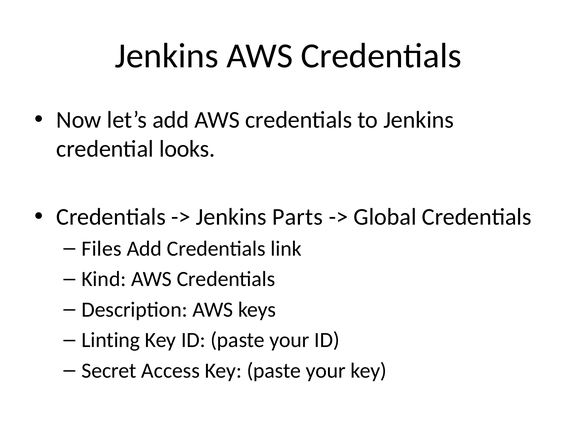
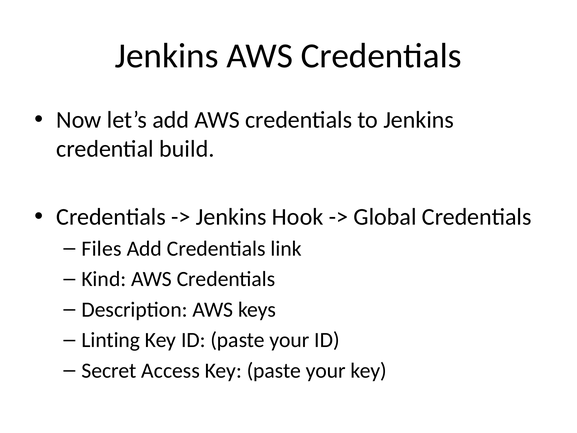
looks: looks -> build (187, 149)
Parts: Parts -> Hook (298, 217)
